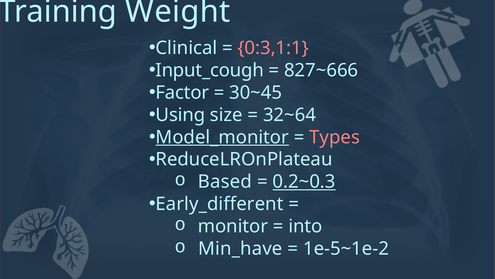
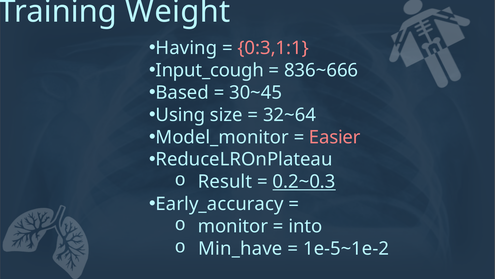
Clinical: Clinical -> Having (186, 48)
827~666: 827~666 -> 836~666 (321, 70)
Factor: Factor -> Based (182, 92)
Model_monitor underline: present -> none (222, 137)
Types: Types -> Easier (335, 137)
Based: Based -> Result (225, 181)
Early_different: Early_different -> Early_accuracy (220, 204)
